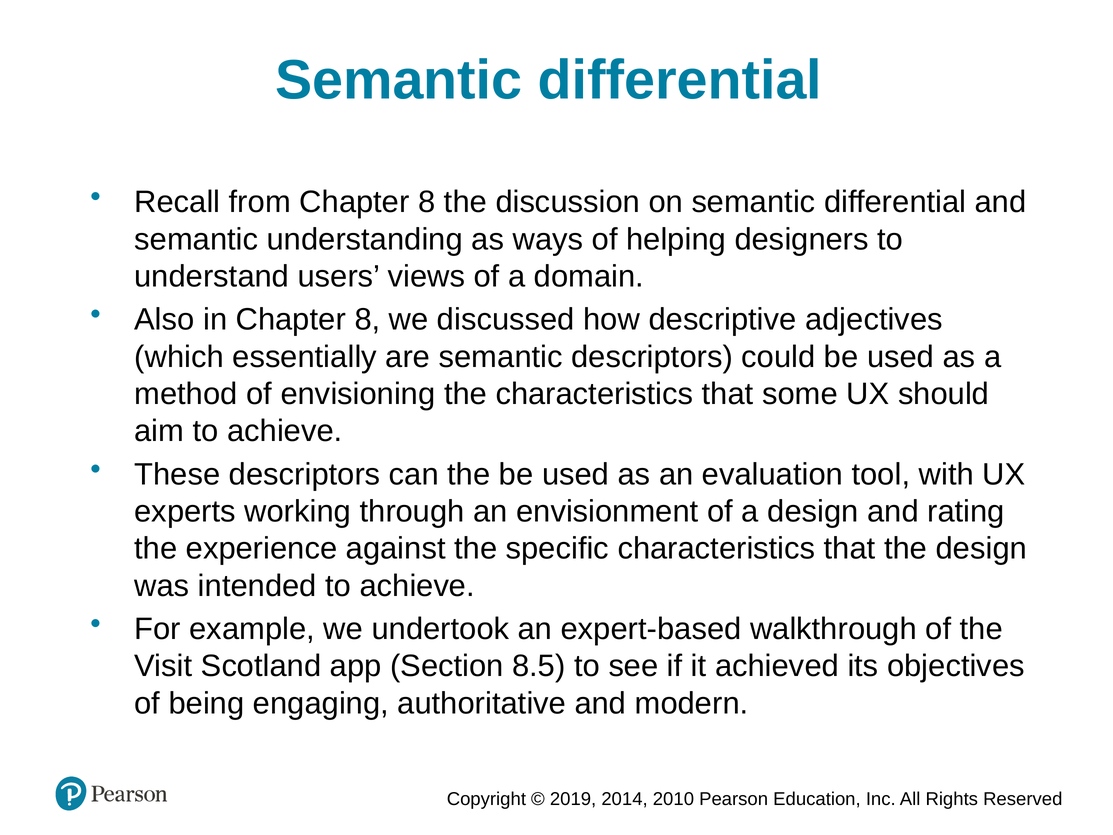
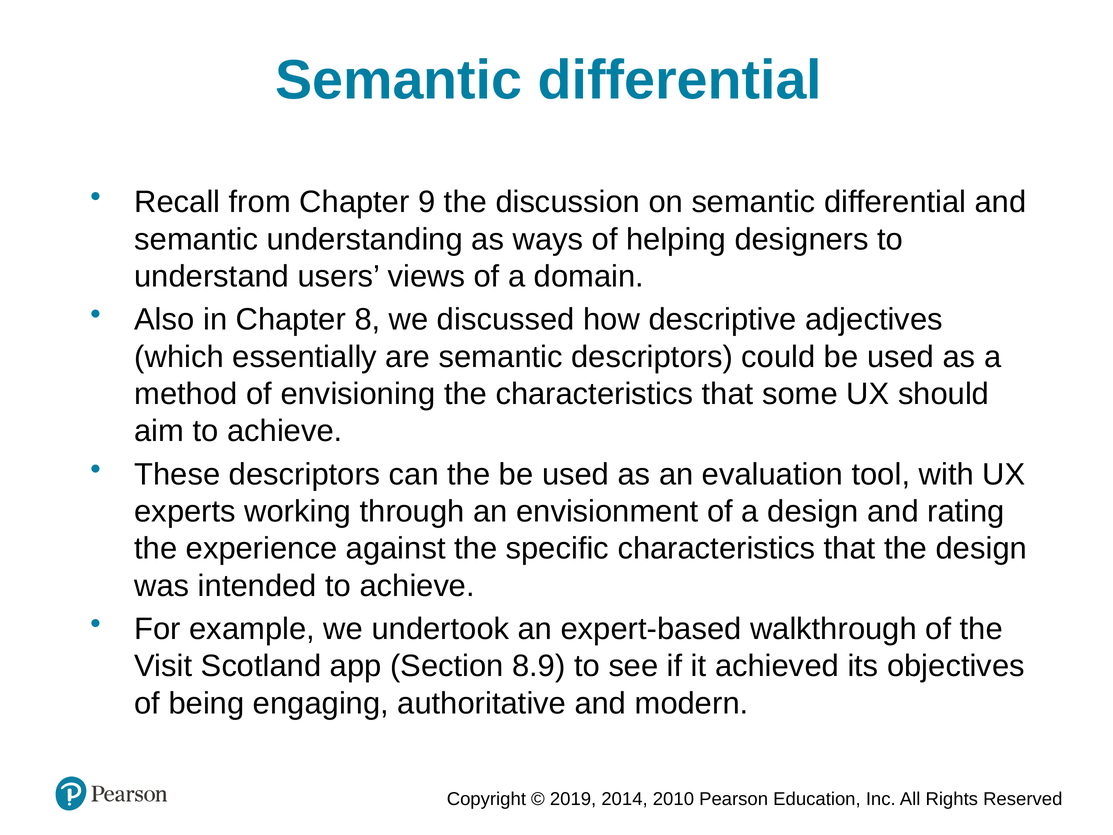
from Chapter 8: 8 -> 9 (427, 202)
8.5: 8.5 -> 8.9 (539, 666)
